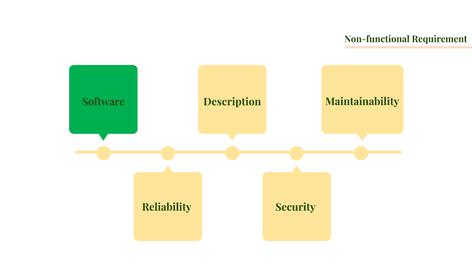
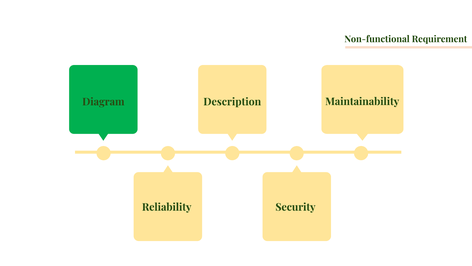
Software: Software -> Diagram (103, 102)
